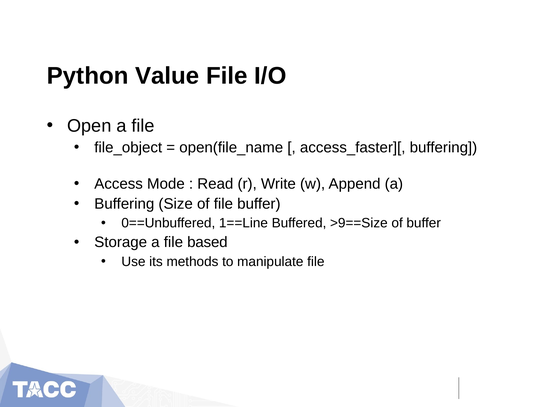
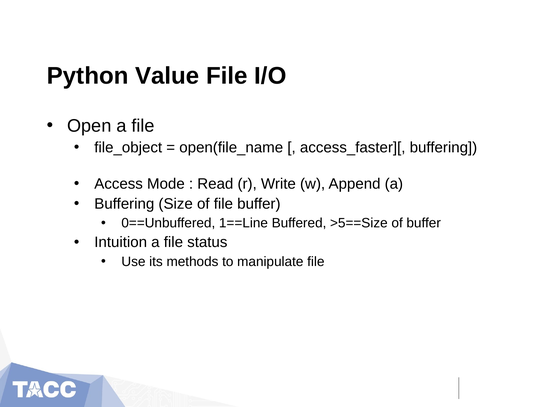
>9==Size: >9==Size -> >5==Size (359, 223)
Storage: Storage -> Intuition (121, 242)
based: based -> status (207, 242)
